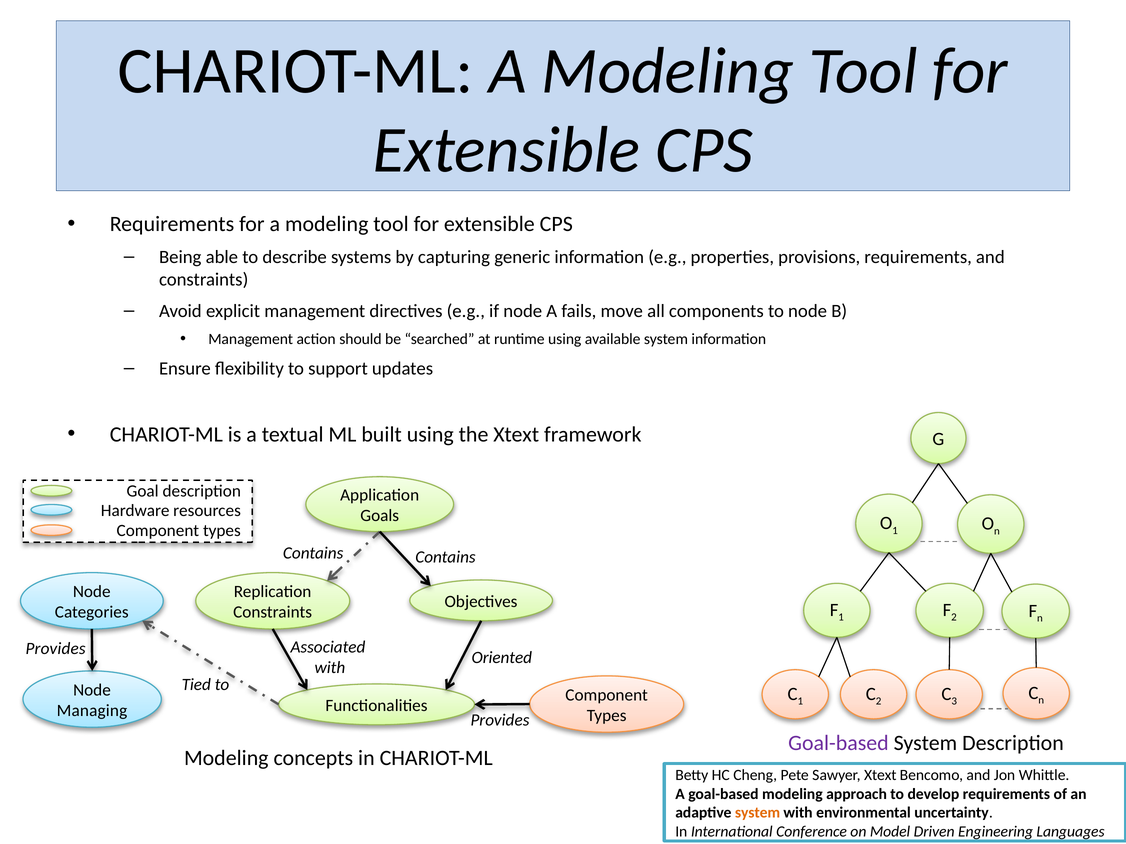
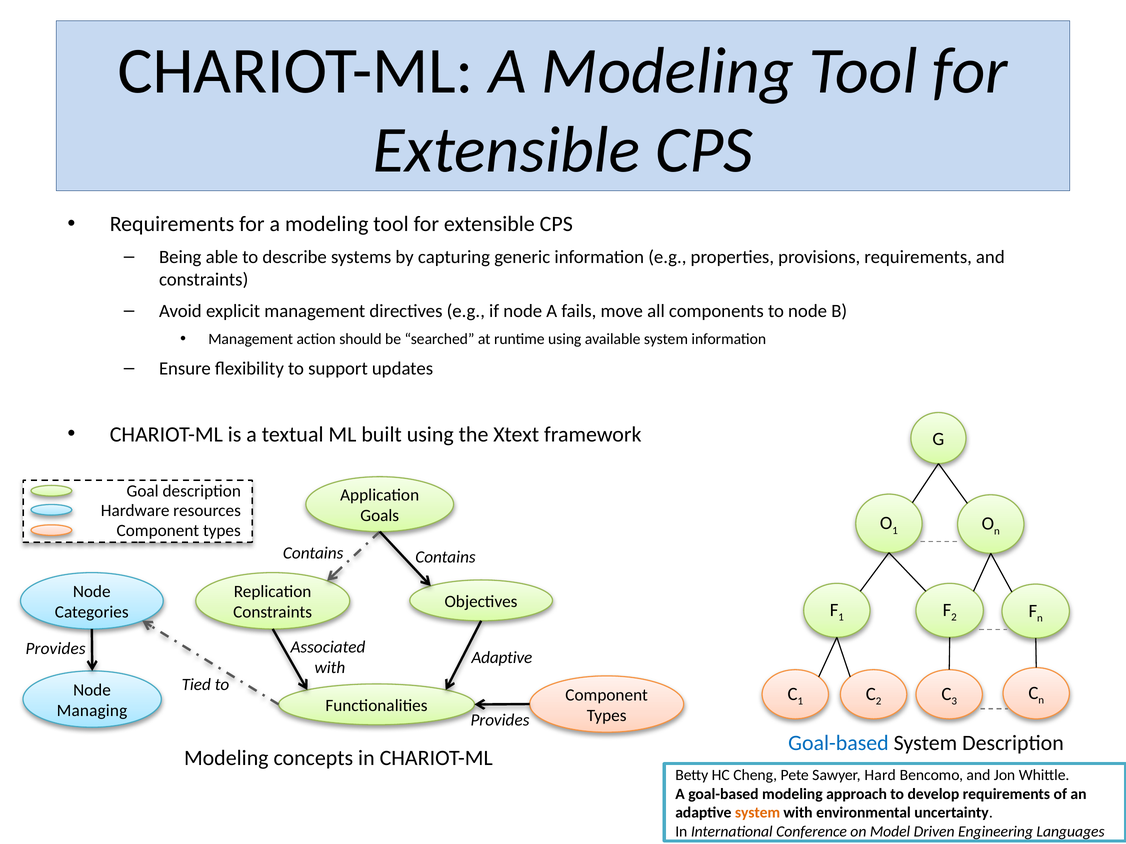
Oriented: Oriented -> Adaptive (502, 658)
Goal-based colour: purple -> blue (838, 744)
Sawyer Xtext: Xtext -> Hard (880, 776)
